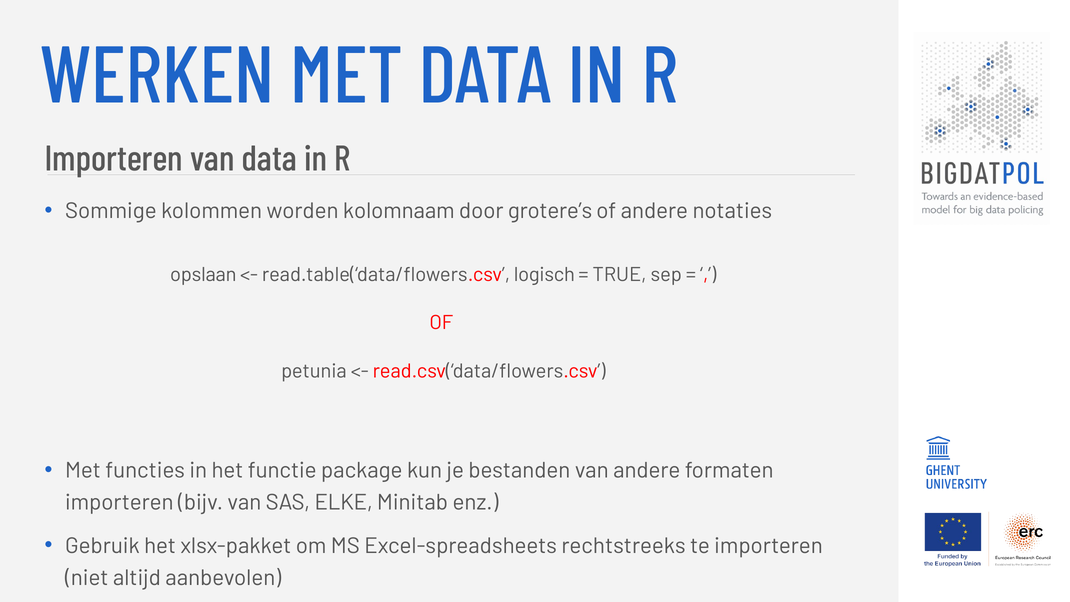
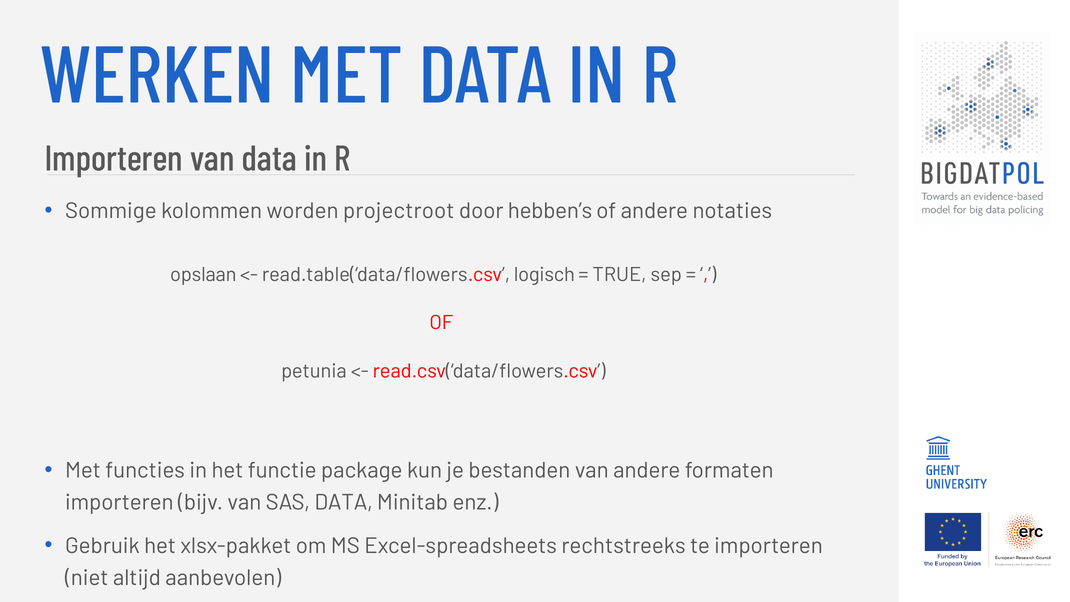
kolomnaam: kolomnaam -> projectroot (399, 211)
grotere’s: grotere’s -> hebben’s (550, 211)
SAS ELKE: ELKE -> DATA (344, 503)
